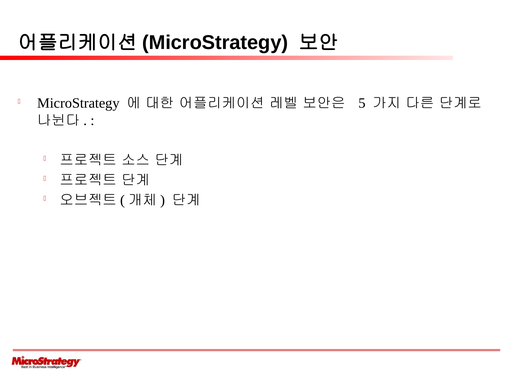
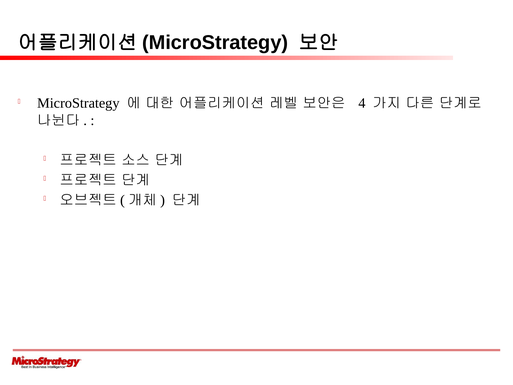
5: 5 -> 4 (362, 103)
